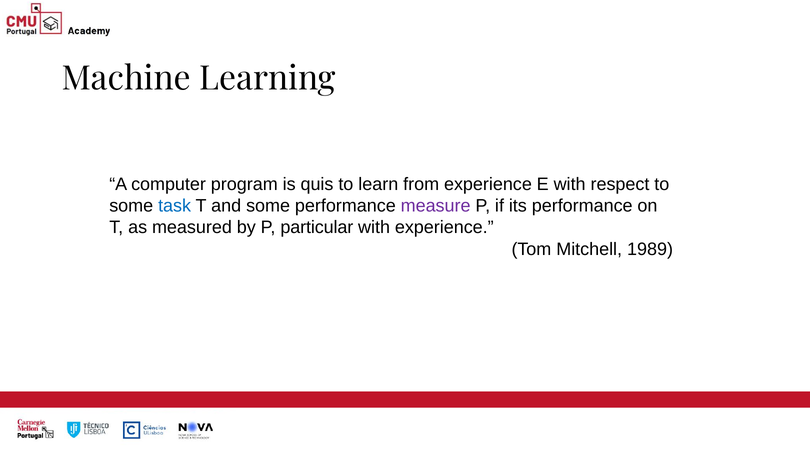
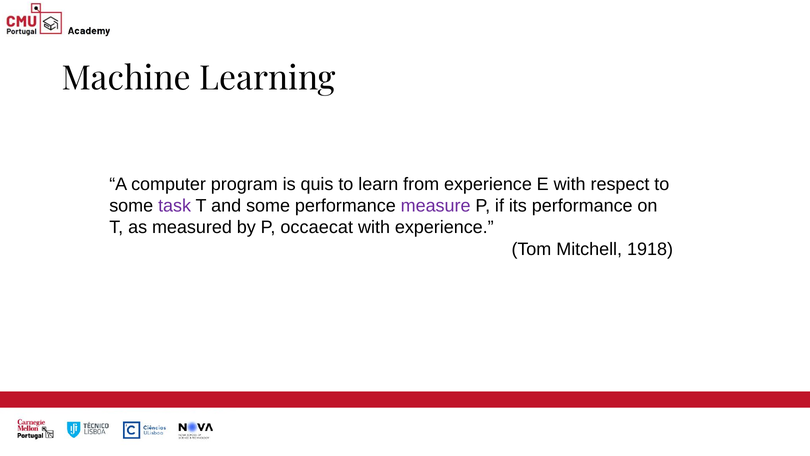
task colour: blue -> purple (175, 206)
particular: particular -> occaecat (317, 227)
1989: 1989 -> 1918 (650, 249)
